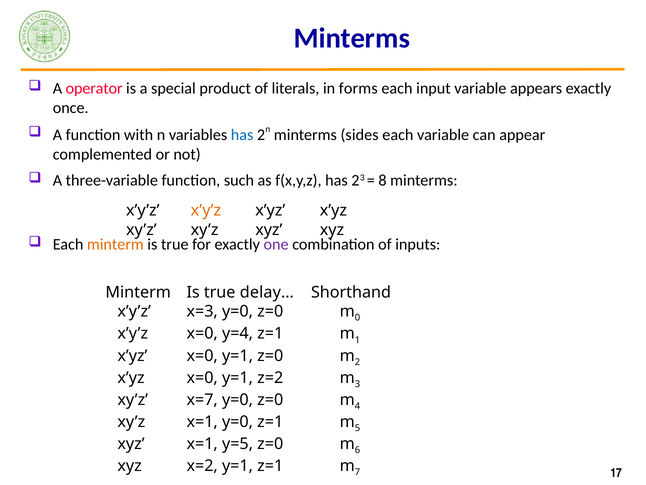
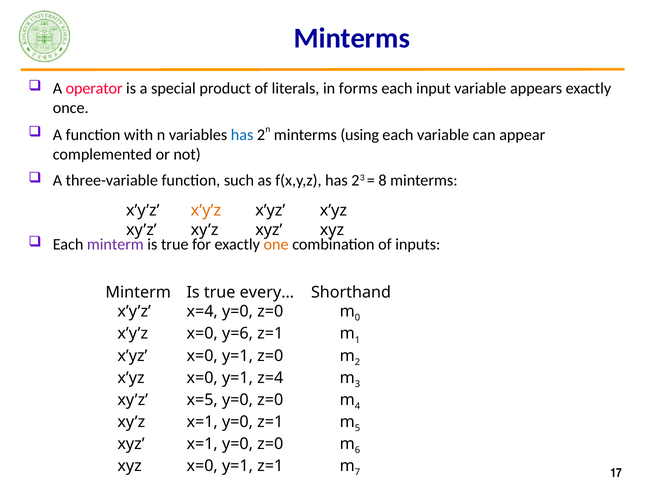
sides: sides -> using (360, 135)
minterm colour: orange -> purple (115, 244)
one colour: purple -> orange (276, 244)
delay…: delay… -> every… (267, 292)
x=3: x=3 -> x=4 (202, 311)
y=4: y=4 -> y=6 (238, 333)
z=2: z=2 -> z=4 (270, 377)
x=7: x=7 -> x=5 (202, 399)
xyz x=1 y=5: y=5 -> y=0 (238, 443)
xyz x=2: x=2 -> x=0 (202, 465)
